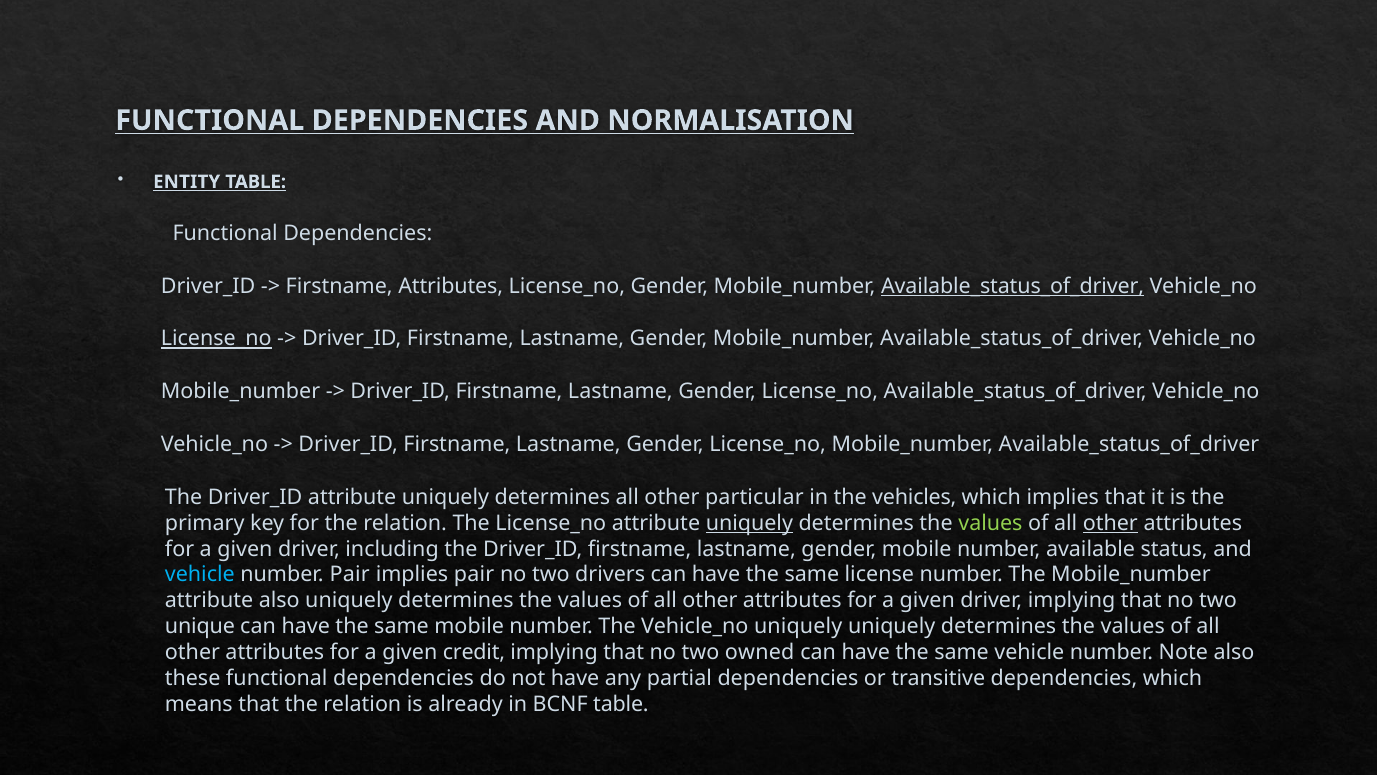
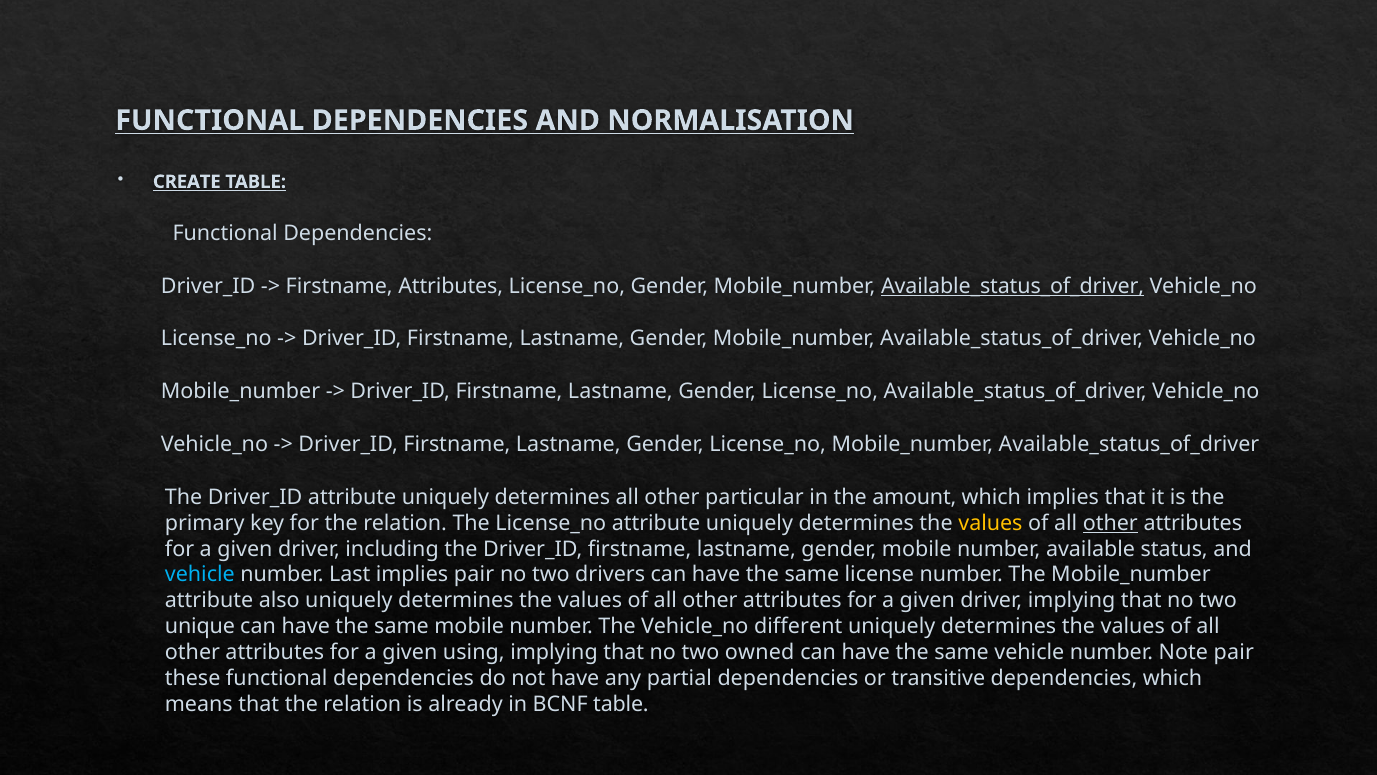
ENTITY: ENTITY -> CREATE (187, 182)
License_no underline: present -> none (216, 339)
vehicles: vehicles -> amount (914, 497)
uniquely underline: present -> none (749, 523)
values colour: light green -> yellow (990, 523)
number Pair: Pair -> Last (350, 574)
Vehicle_no uniquely: uniquely -> different (798, 626)
credit: credit -> using (474, 652)
Note also: also -> pair (1234, 652)
